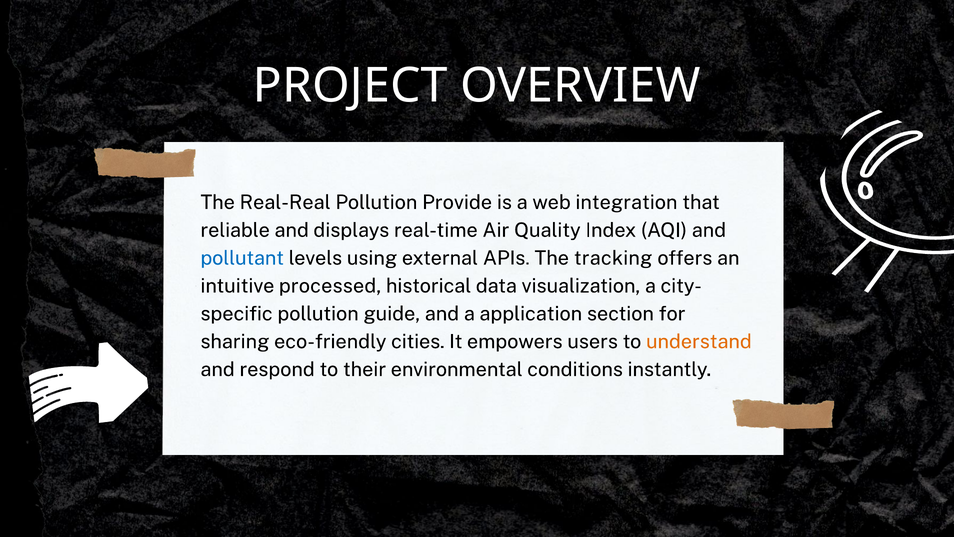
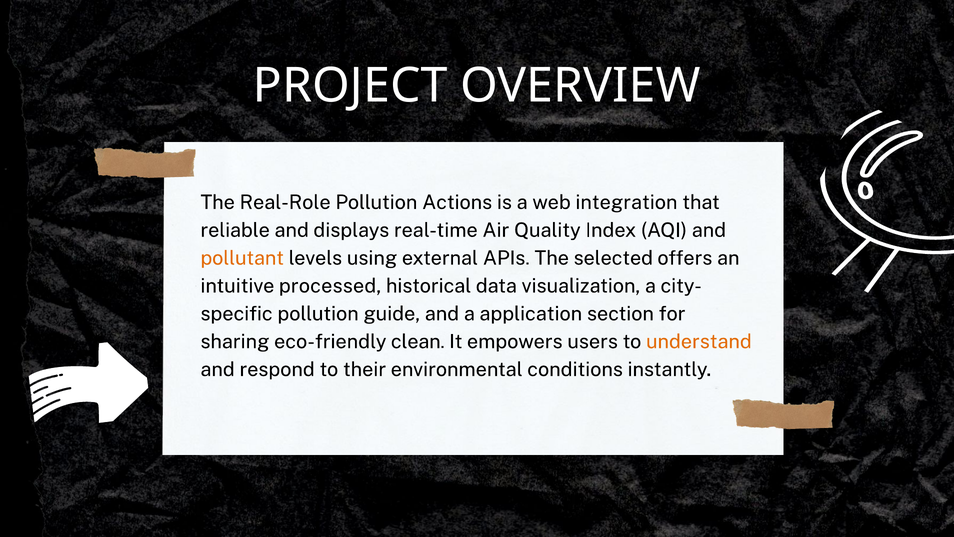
Real-Real: Real-Real -> Real-Role (285, 202)
Provide: Provide -> Actions (457, 202)
pollutant colour: blue -> orange (242, 258)
tracking: tracking -> selected (613, 258)
cities: cities -> clean (418, 341)
